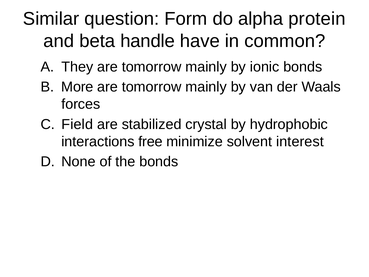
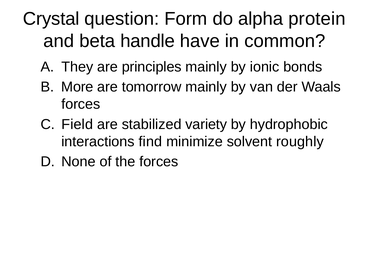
Similar: Similar -> Crystal (51, 19)
They are tomorrow: tomorrow -> principles (152, 67)
crystal: crystal -> variety (206, 124)
free: free -> find (150, 141)
interest: interest -> roughly (300, 141)
the bonds: bonds -> forces (159, 162)
